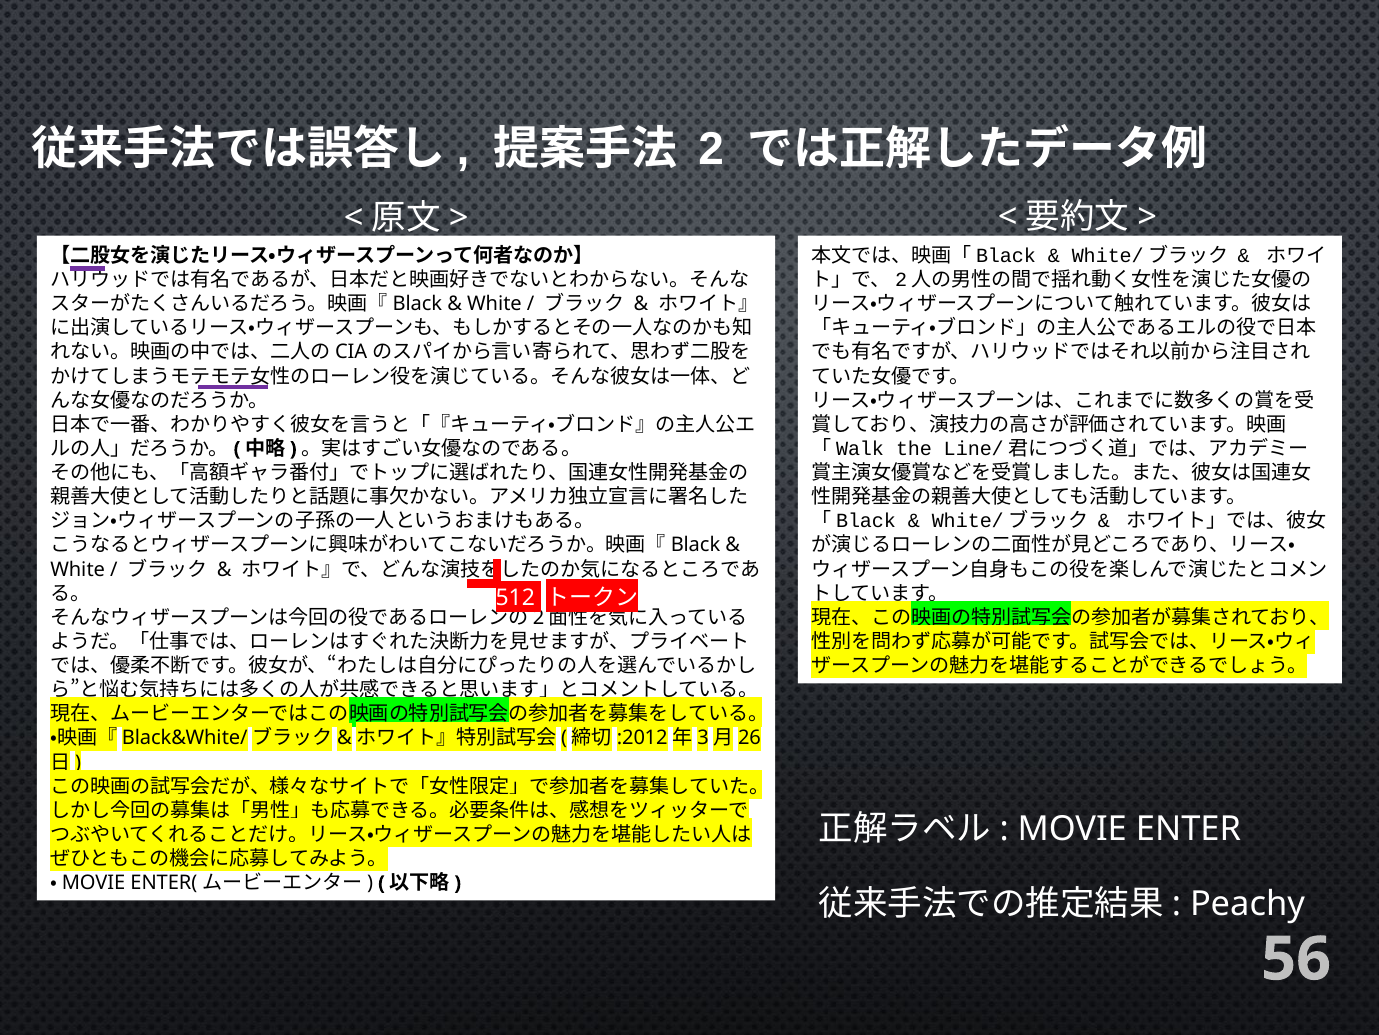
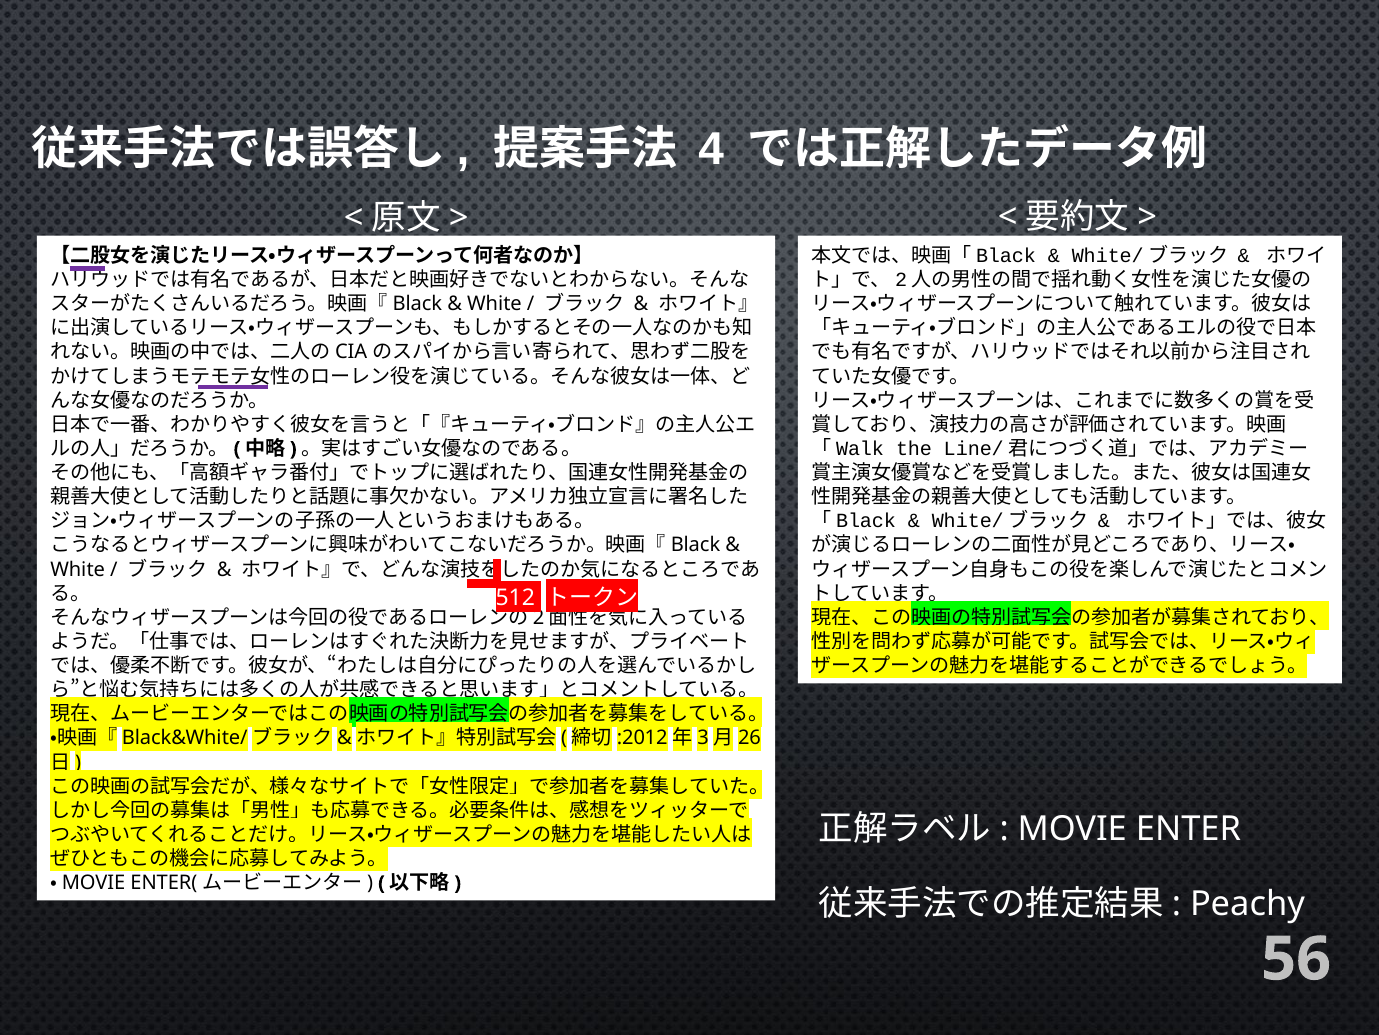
2: 2 -> 4 (711, 149)
